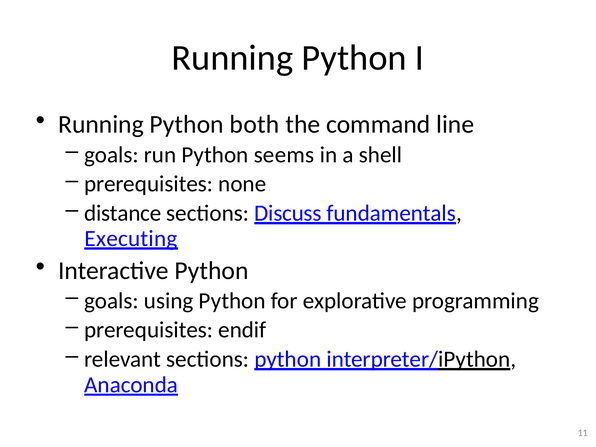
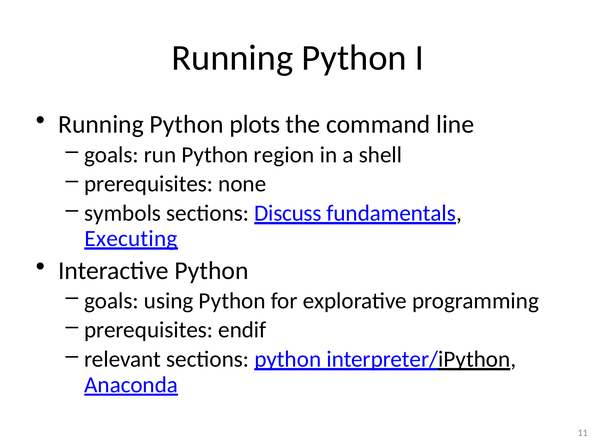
both: both -> plots (255, 124)
seems: seems -> region (284, 155)
distance: distance -> symbols (123, 213)
